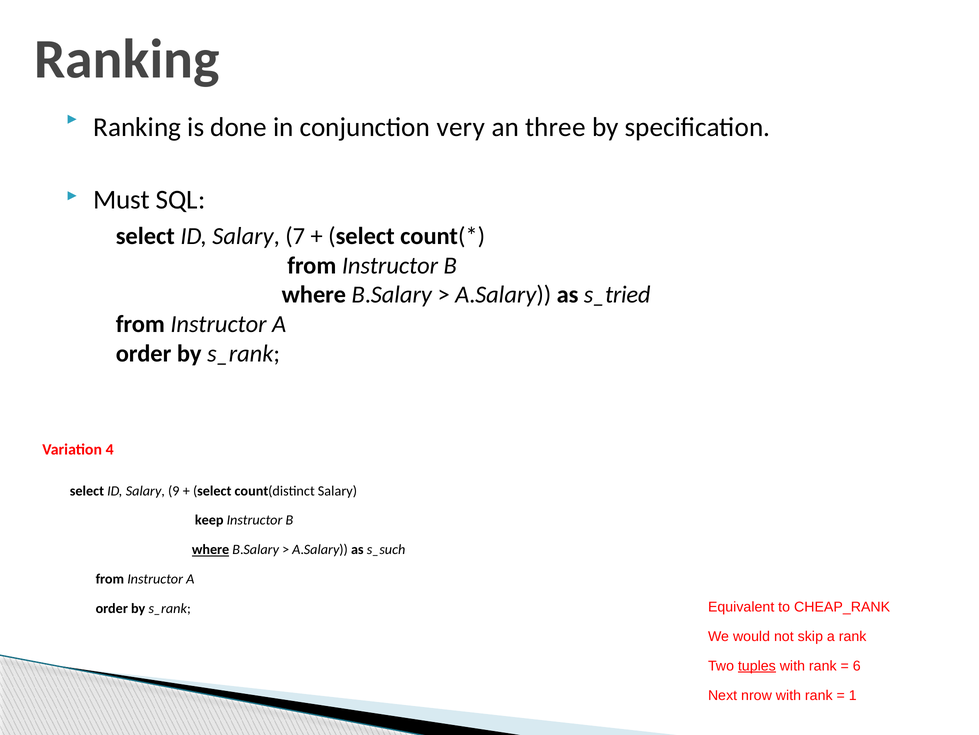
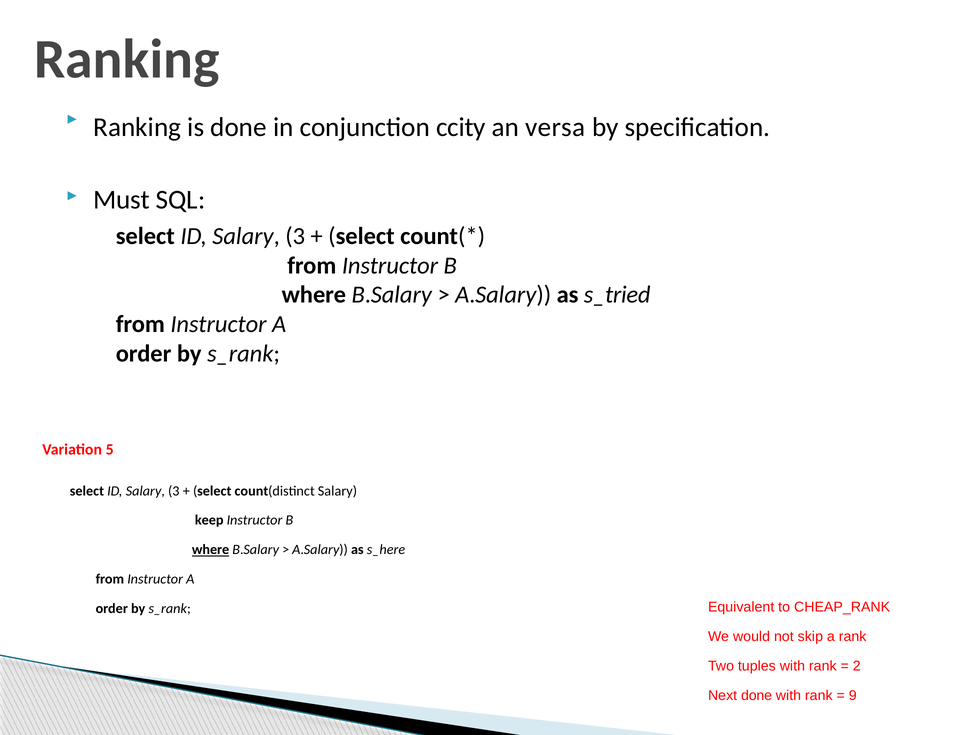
very: very -> ccity (461, 127)
three: three -> versa (555, 127)
7: 7 -> 3 (295, 236)
4: 4 -> 5 (110, 449)
9: 9 -> 3 (174, 490)
s_such: s_such -> s_here (386, 549)
tuples underline: present -> none (757, 665)
6: 6 -> 2 (857, 665)
Next nrow: nrow -> done (757, 695)
1: 1 -> 9 (853, 695)
